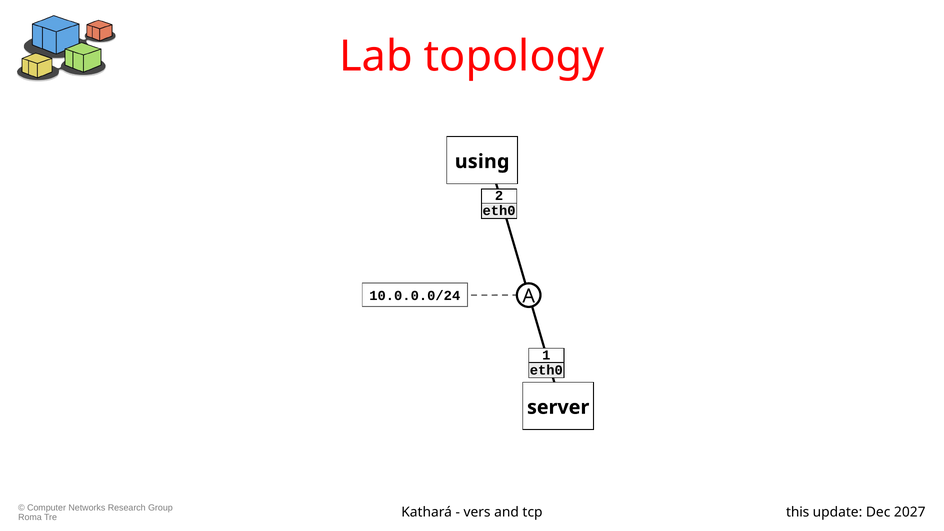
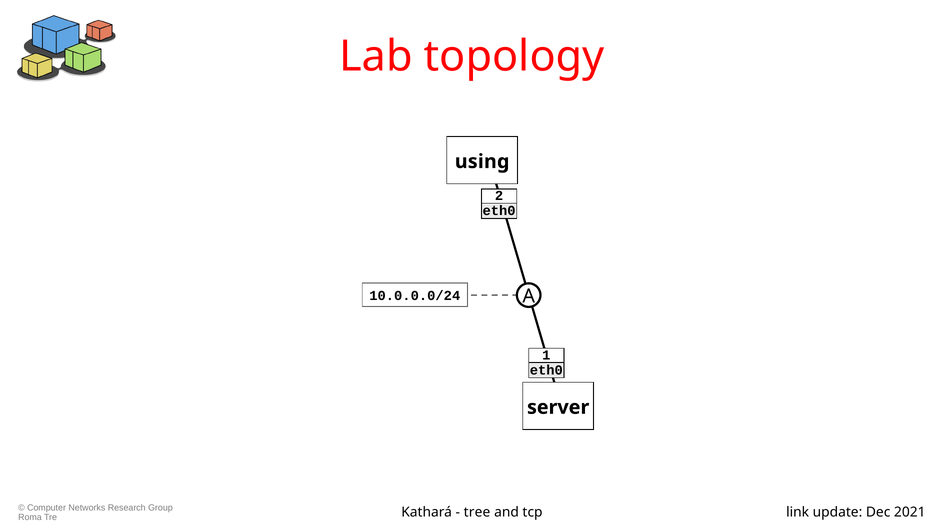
vers: vers -> tree (477, 512)
this: this -> link (798, 512)
2027: 2027 -> 2021 (910, 512)
